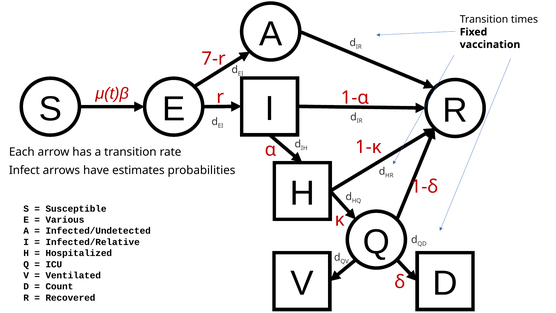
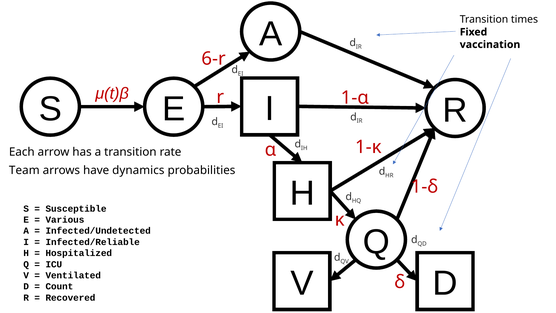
7-r: 7-r -> 6-r (214, 59)
Infect: Infect -> Team (24, 170)
estimates: estimates -> dynamics (138, 170)
Infected/Relative: Infected/Relative -> Infected/Reliable (93, 242)
